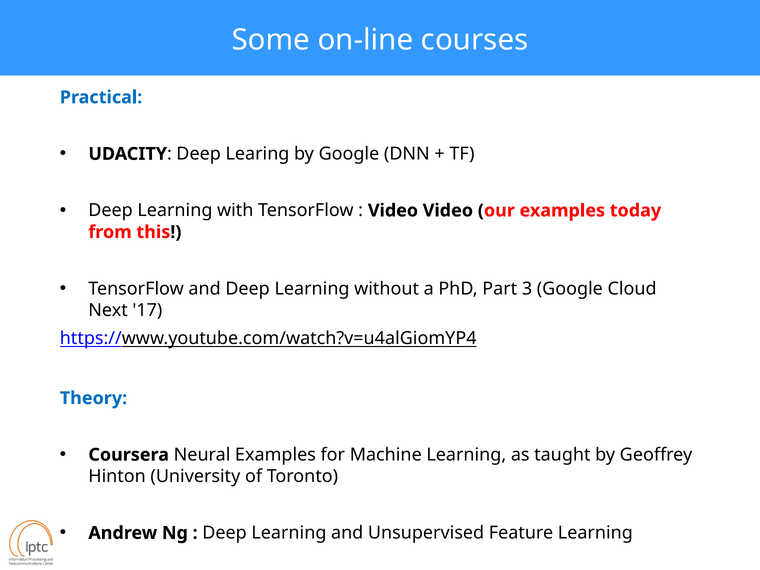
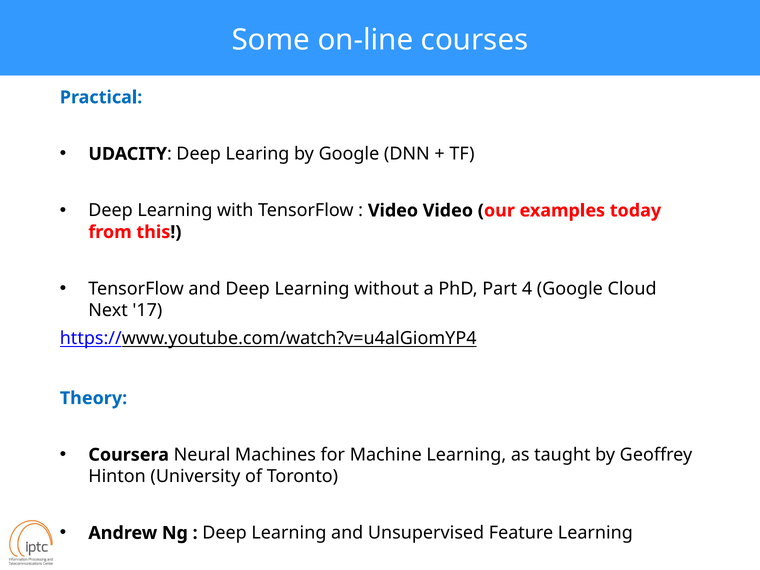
3: 3 -> 4 (527, 289)
Neural Examples: Examples -> Machines (275, 455)
